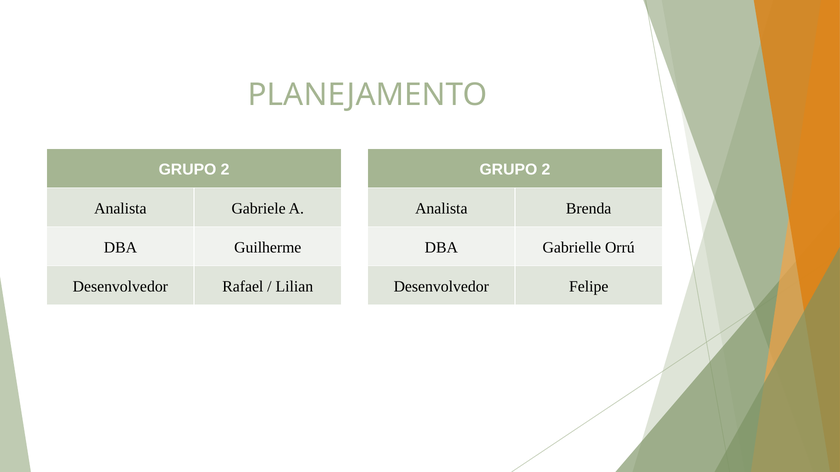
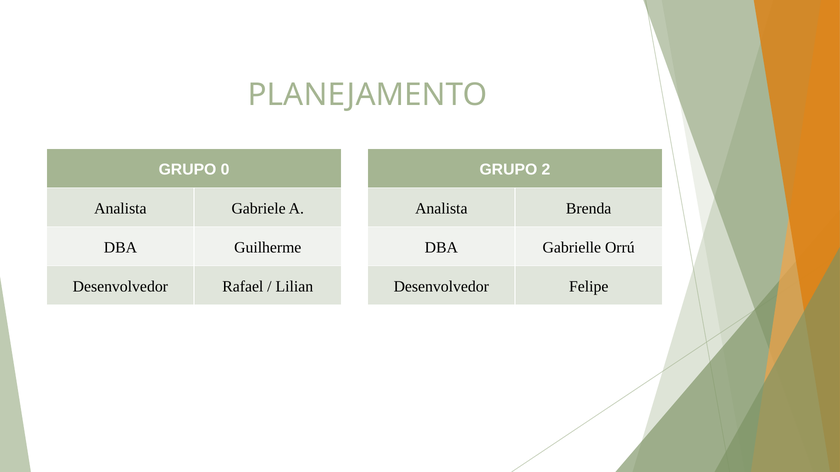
2: 2 -> 0 (225, 170)
